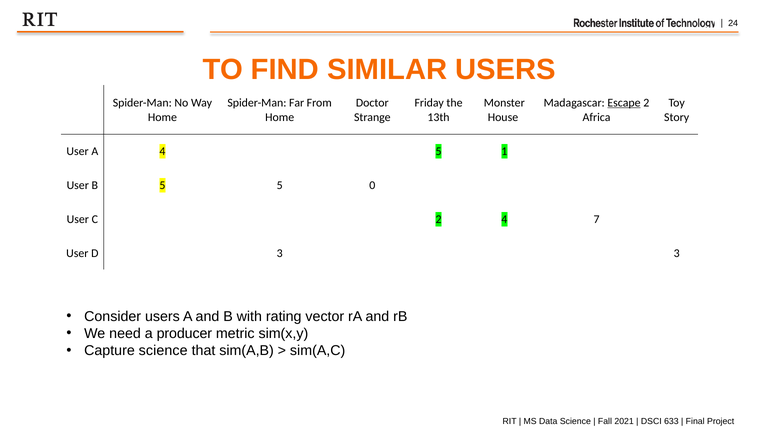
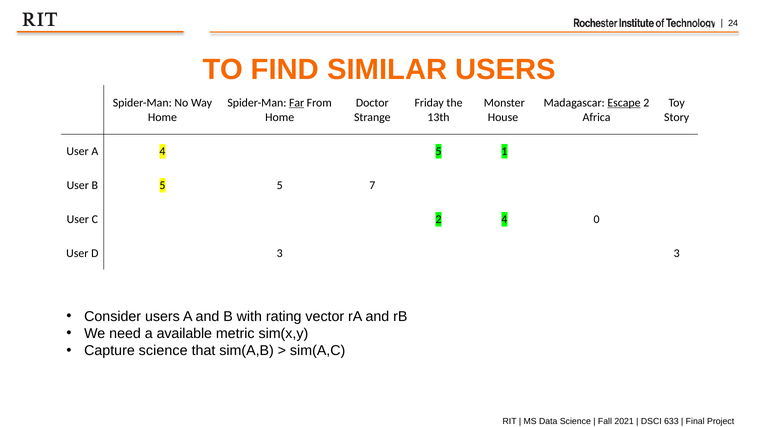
Far underline: none -> present (297, 103)
0: 0 -> 7 (372, 185)
7: 7 -> 0 (597, 219)
producer: producer -> available (184, 334)
